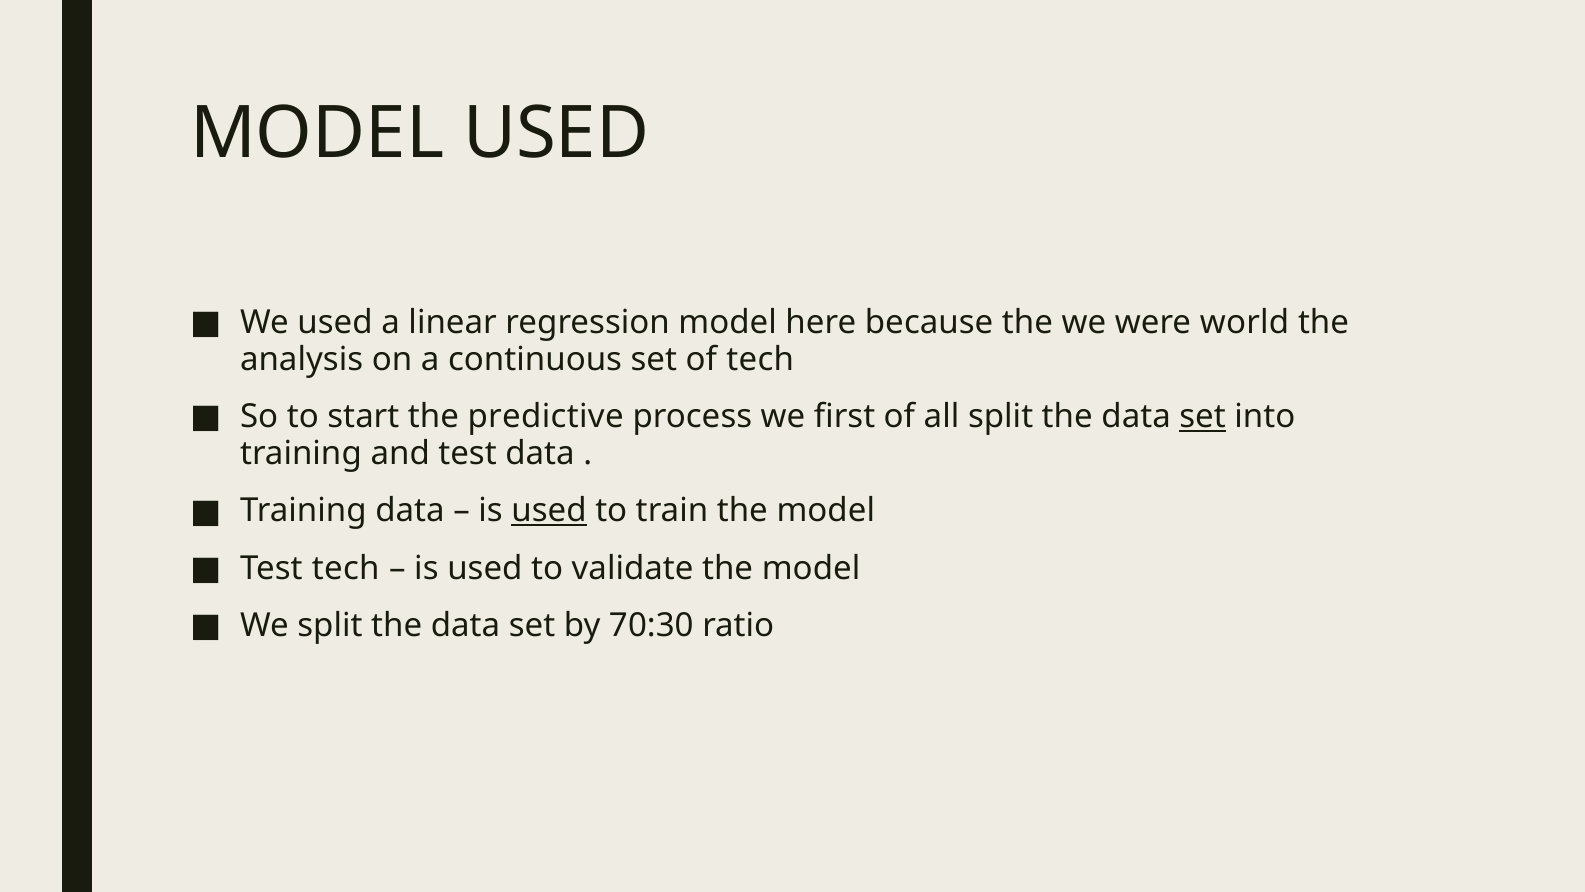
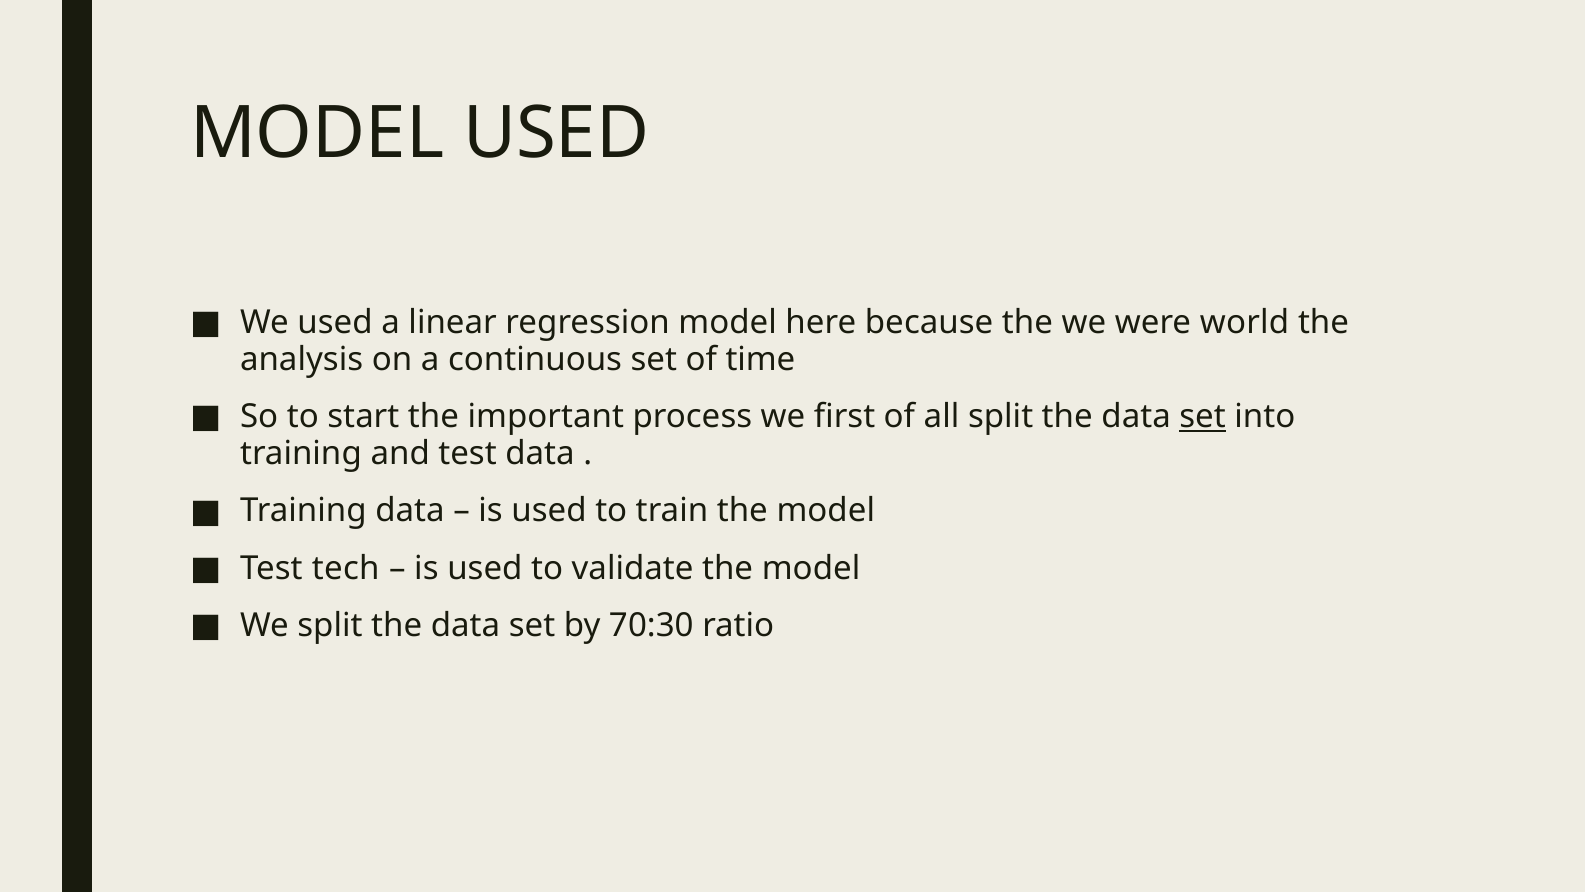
of tech: tech -> time (760, 359)
predictive: predictive -> important (546, 416)
used underline: present -> none (549, 511)
